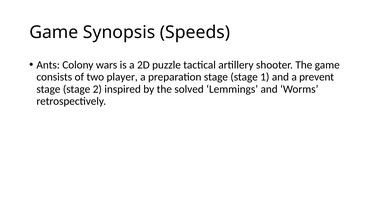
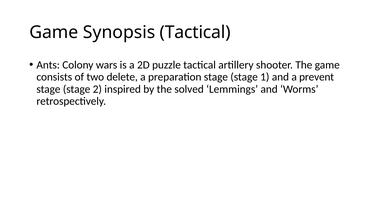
Synopsis Speeds: Speeds -> Tactical (195, 32)
player: player -> delete (122, 77)
